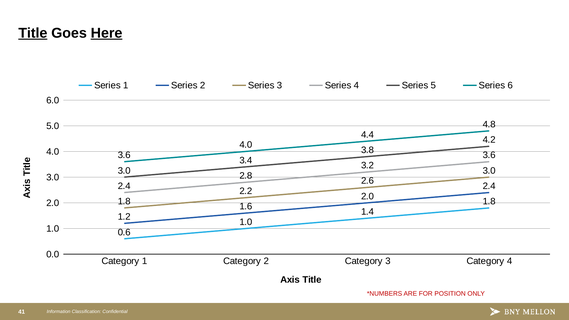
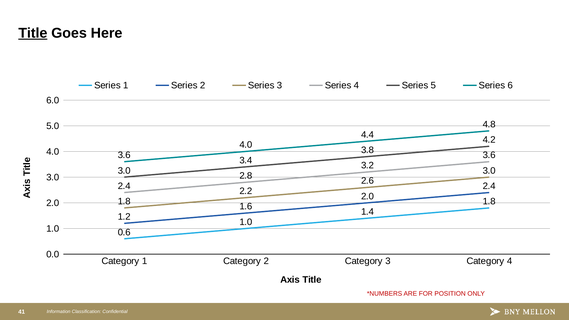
Here underline: present -> none (107, 33)
